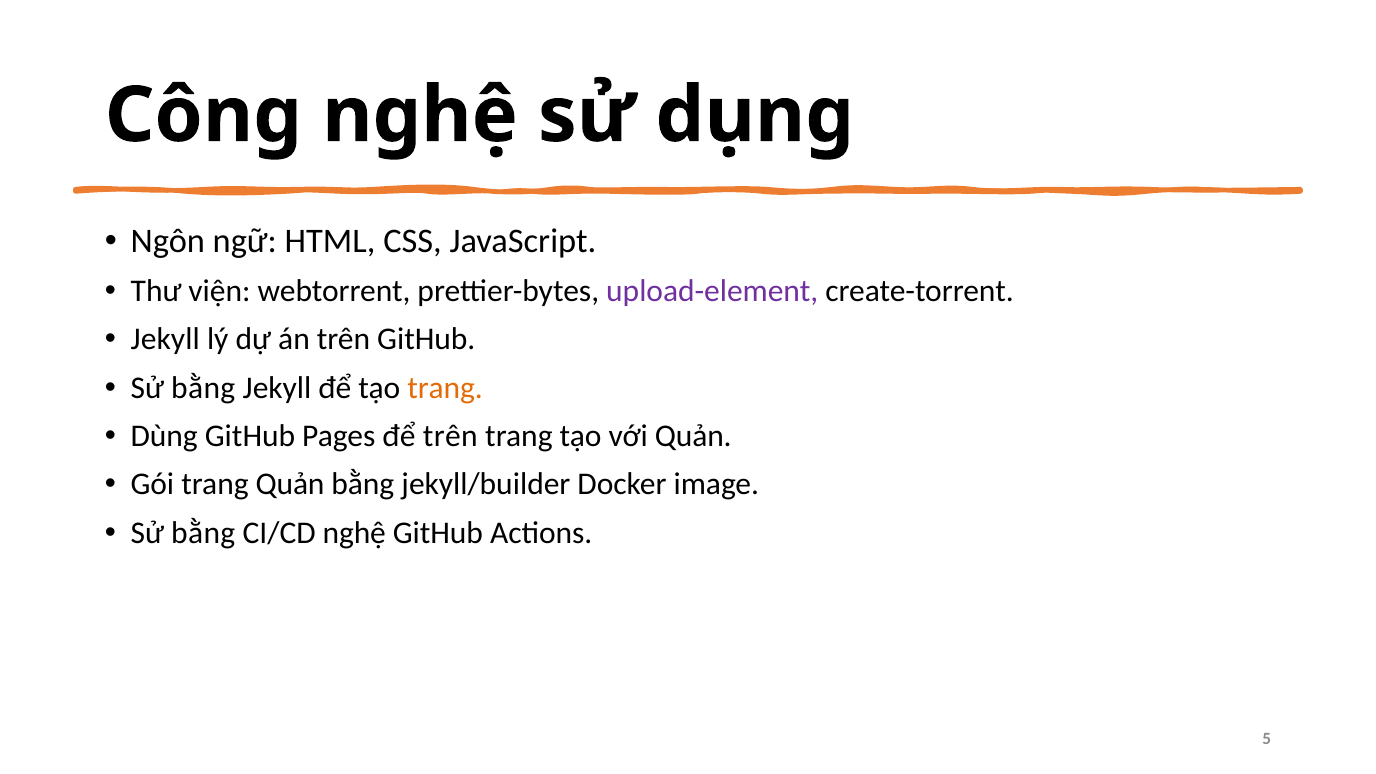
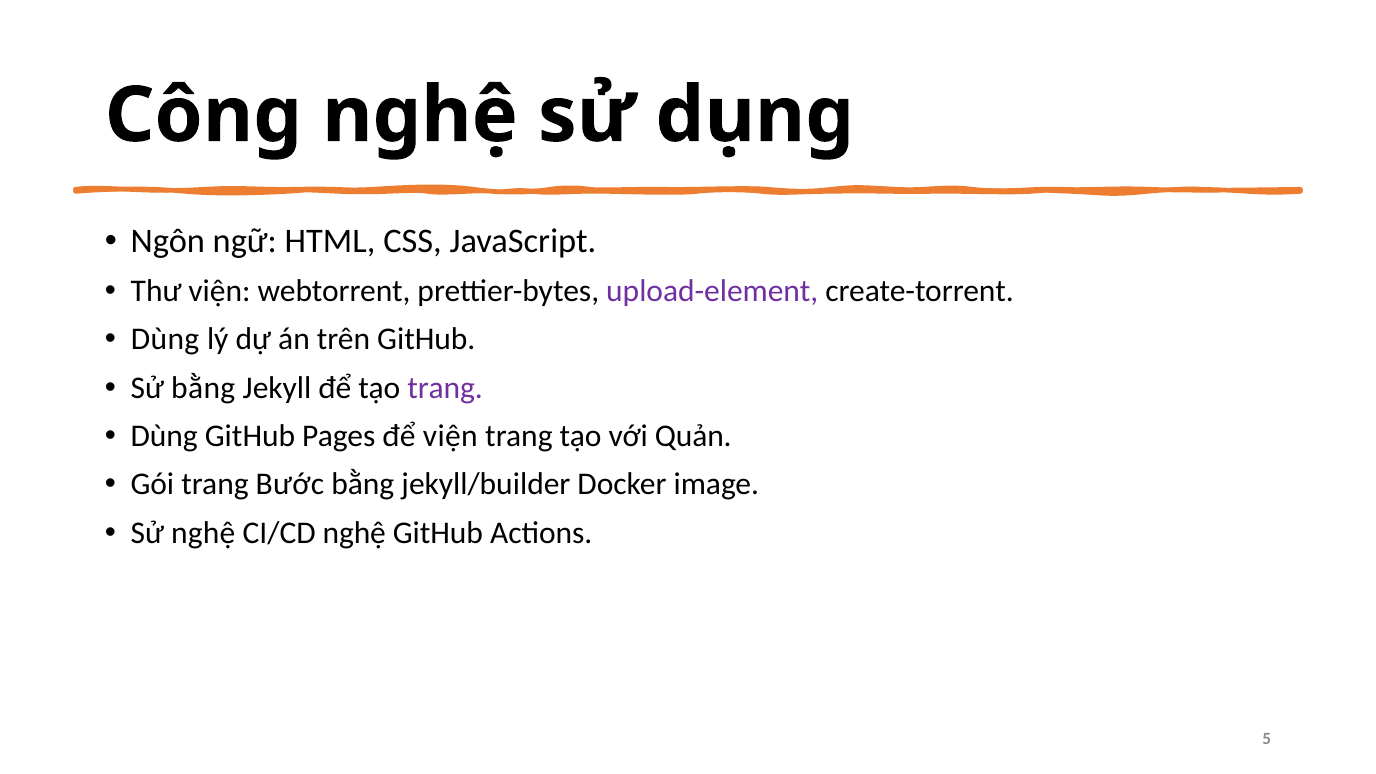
Jekyll: Jekyll -> Dùng (165, 340)
trang colour: orange -> purple (445, 388)
để trên: trên -> viện (450, 436)
trang Quản: Quản -> Bước (290, 485)
bằng: bằng -> nghệ (203, 533)
